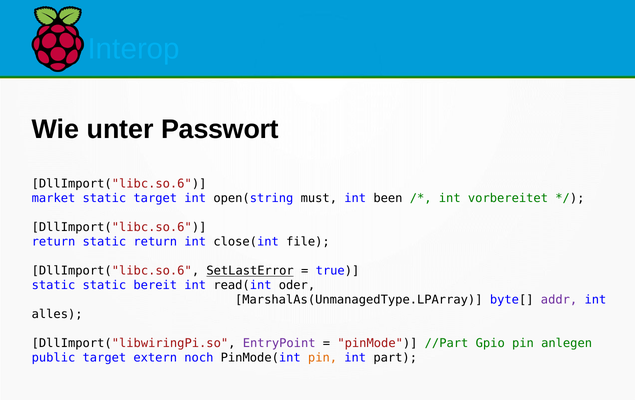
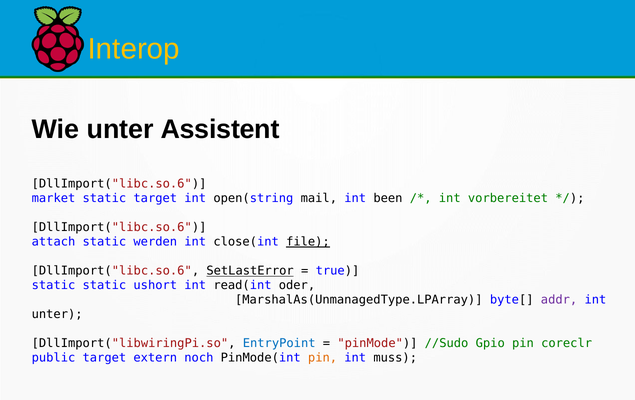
Interop colour: light blue -> yellow (134, 49)
Passwort: Passwort -> Assistent (220, 129)
must: must -> mail (319, 198)
return: return -> attach (54, 242)
static return: return -> werden (155, 242)
file underline: none -> present (308, 242)
bereit: bereit -> ushort (155, 285)
alles: alles -> unter (57, 315)
EntryPoint colour: purple -> blue (279, 344)
//Part: //Part -> //Sudo (447, 344)
anlegen: anlegen -> coreclr (567, 344)
part: part -> muss (395, 358)
